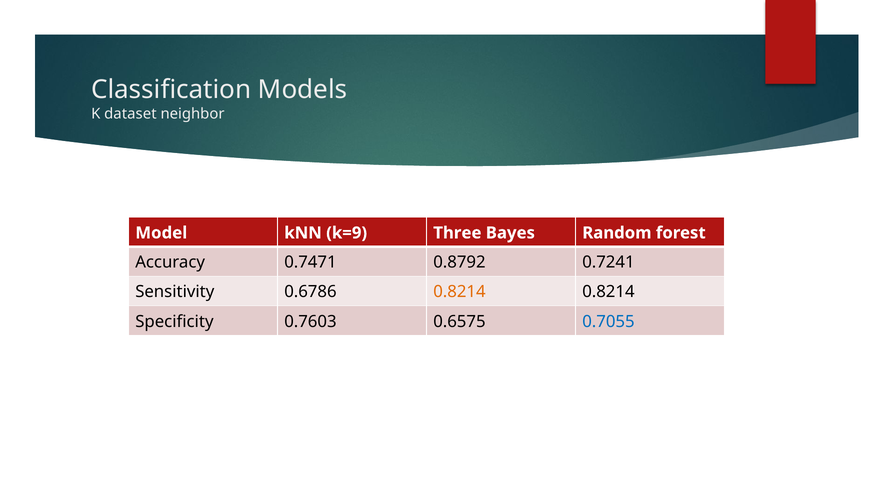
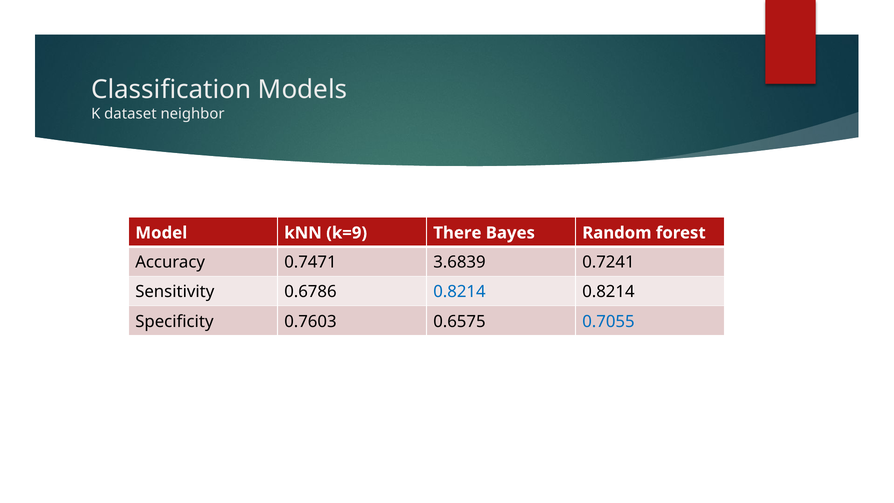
Three: Three -> There (457, 233)
0.8792: 0.8792 -> 3.6839 (459, 262)
0.8214 colour: orange -> blue (459, 292)
